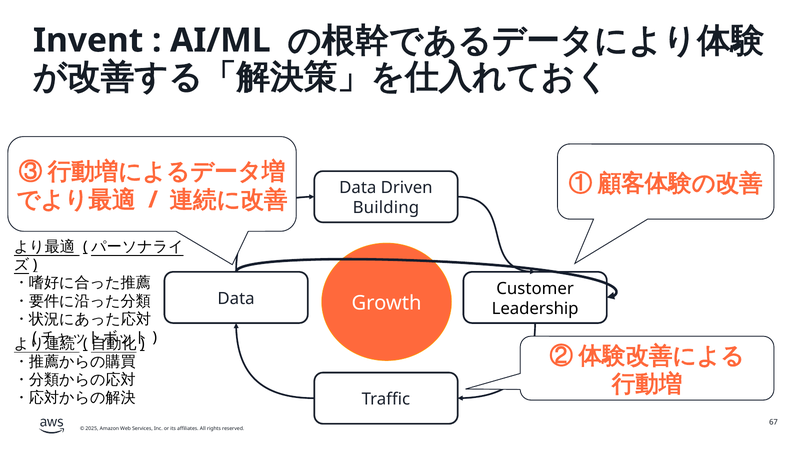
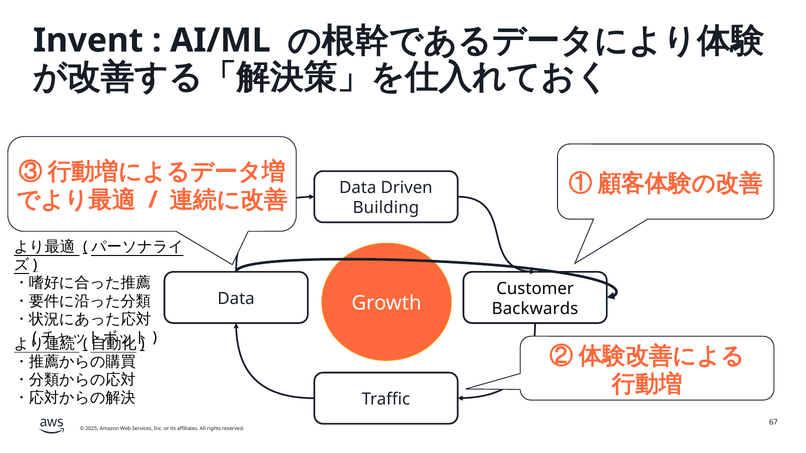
Leadership: Leadership -> Backwards (535, 309)
